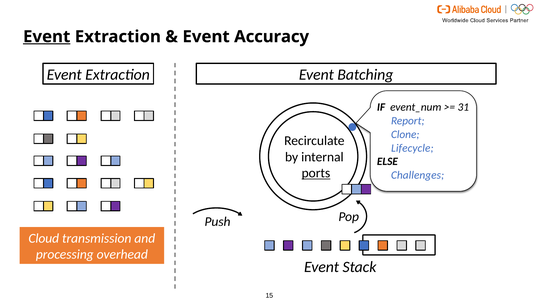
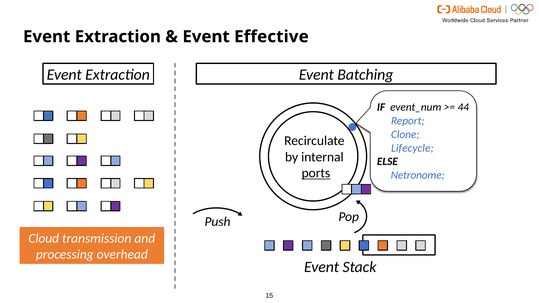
Event underline: present -> none (47, 37)
Accuracy: Accuracy -> Effective (271, 37)
31: 31 -> 44 (463, 107)
Challenges: Challenges -> Netronome (418, 175)
